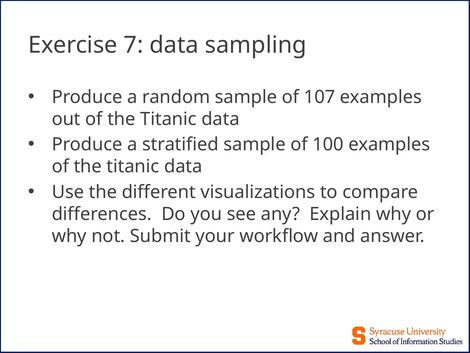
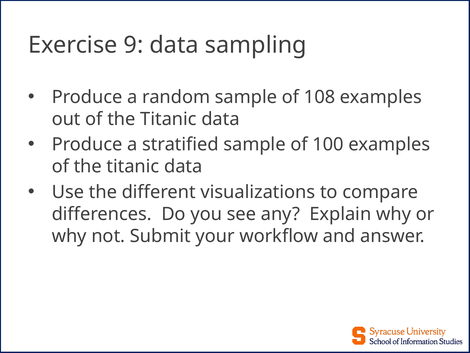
7: 7 -> 9 (133, 45)
107: 107 -> 108 (320, 97)
